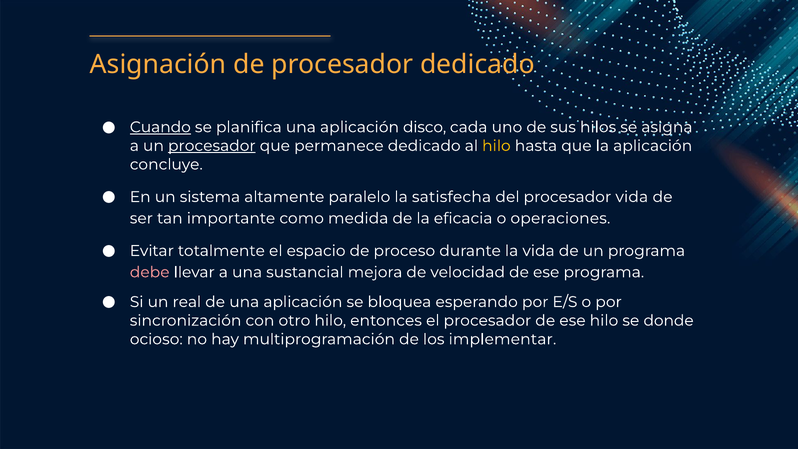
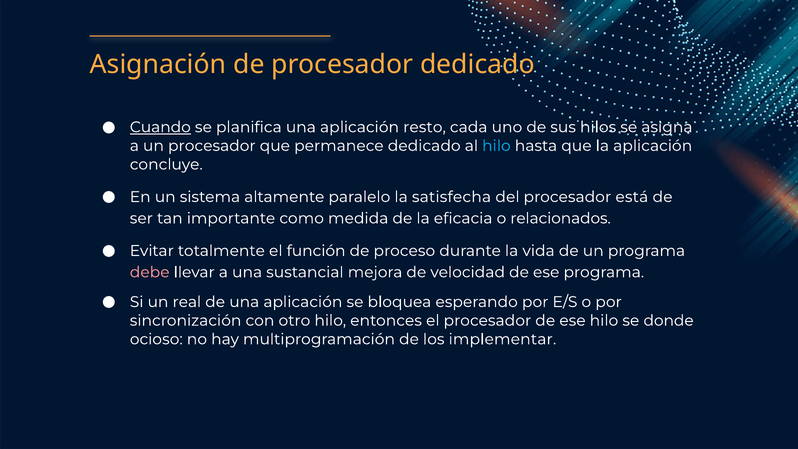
disco: disco -> resto (424, 127)
procesador underline: present -> none (212, 146)
hilo colour: yellow -> light blue (496, 146)
procesador vida: vida -> está (632, 197)
operaciones: operaciones -> relacionados (560, 218)
espacio: espacio -> función (316, 251)
